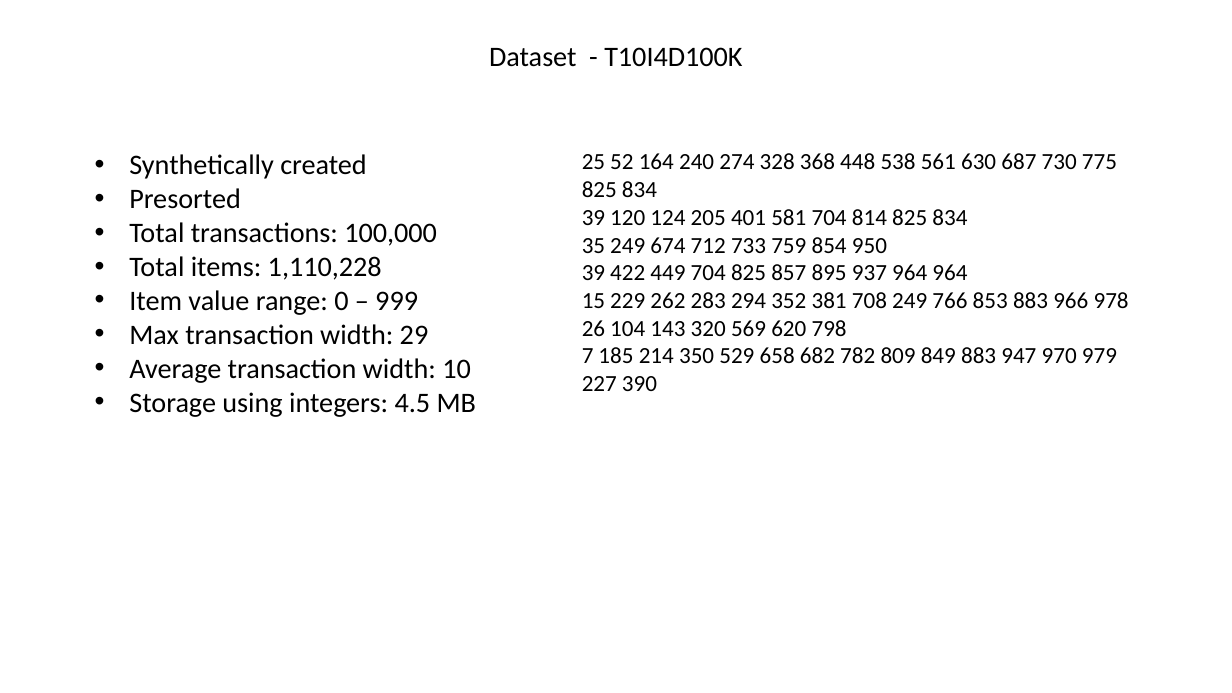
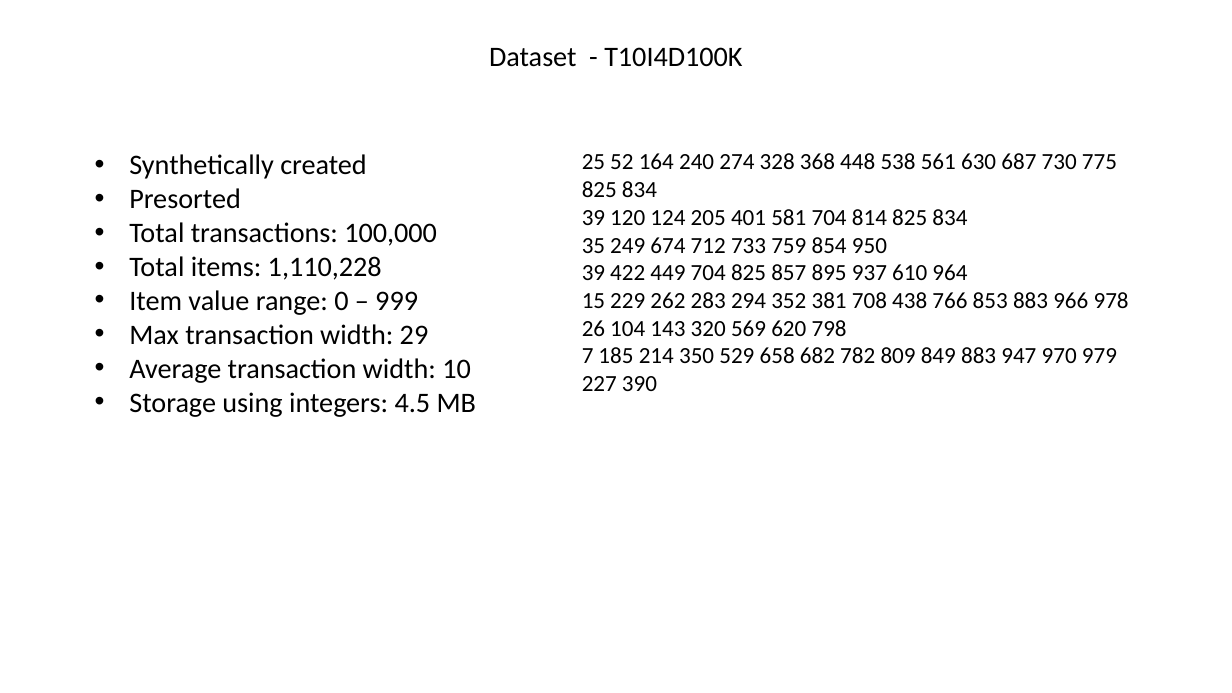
937 964: 964 -> 610 (910, 273)
708 249: 249 -> 438 (910, 301)
